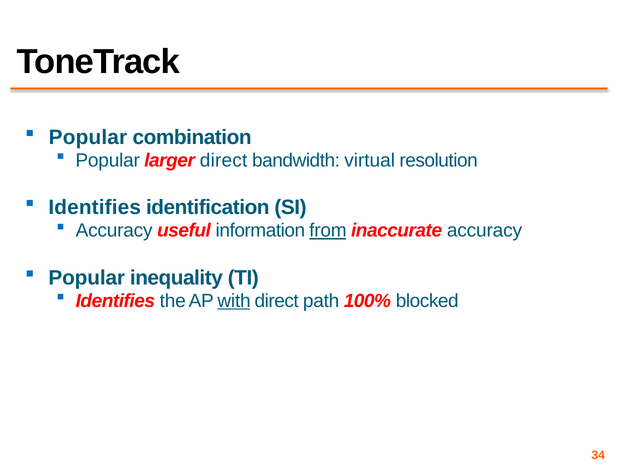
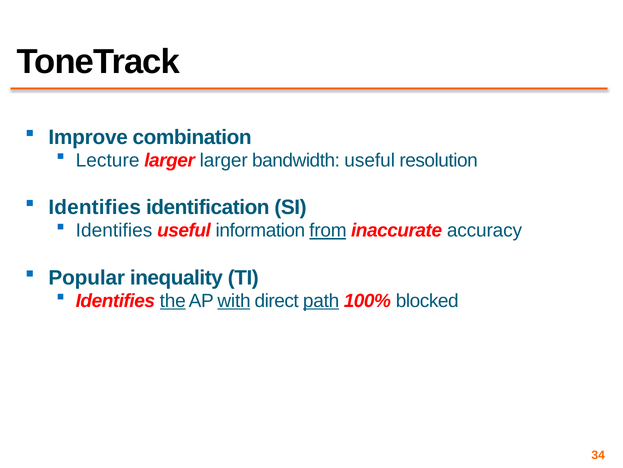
Popular: Popular -> Improve (88, 137)
Popular: Popular -> Lecture (108, 160)
larger direct: direct -> larger (224, 160)
bandwidth virtual: virtual -> useful (370, 160)
Accuracy: Accuracy -> Identifies (114, 230)
the underline: none -> present (173, 300)
path underline: none -> present (321, 300)
